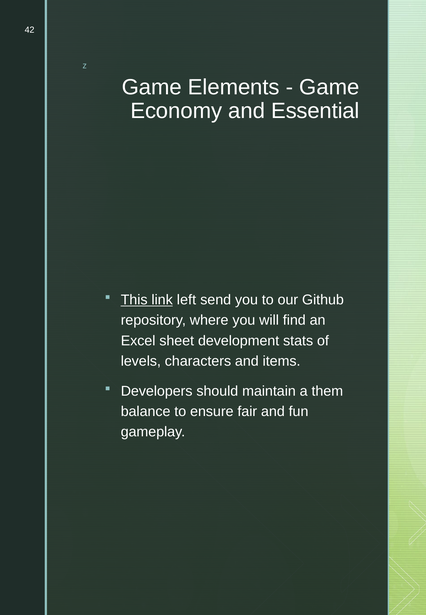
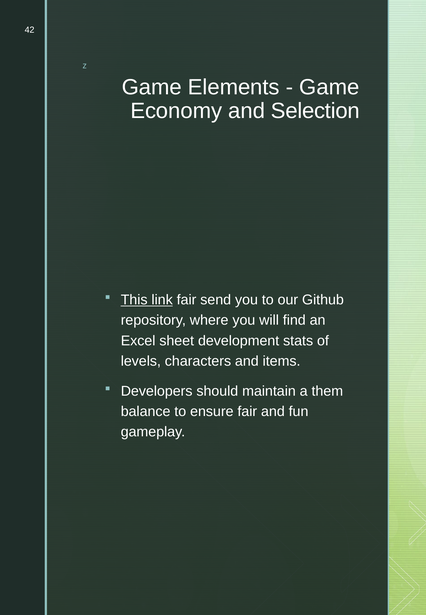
Essential: Essential -> Selection (315, 111)
link left: left -> fair (187, 300)
